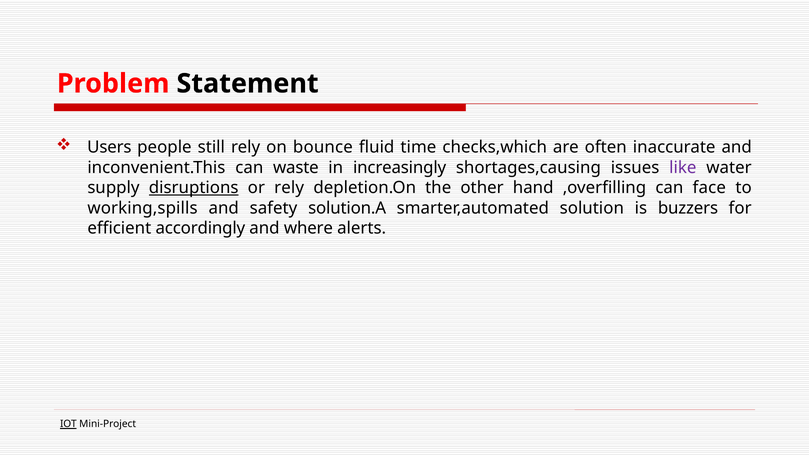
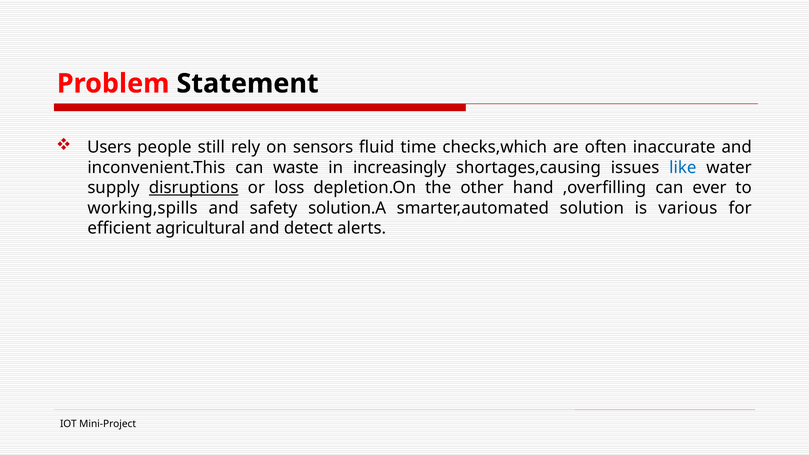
bounce: bounce -> sensors (323, 147)
like colour: purple -> blue (683, 168)
or rely: rely -> loss (289, 188)
face: face -> ever (709, 188)
buzzers: buzzers -> various (688, 208)
accordingly: accordingly -> agricultural (200, 228)
where: where -> detect (308, 228)
IOT underline: present -> none (68, 424)
